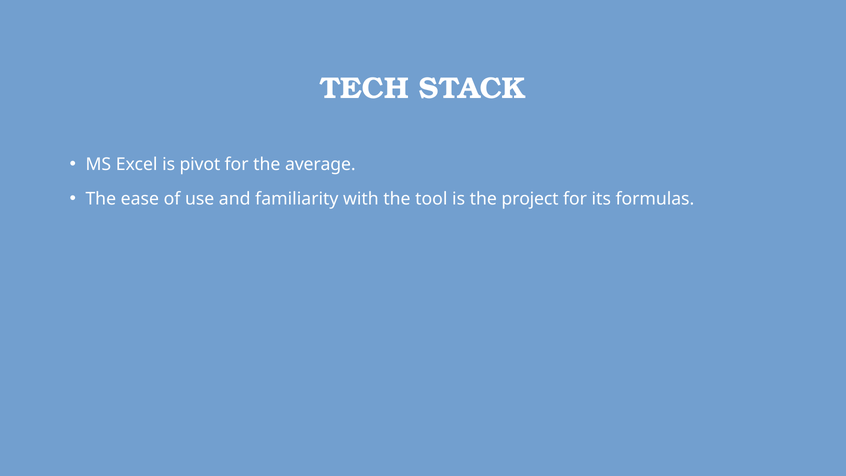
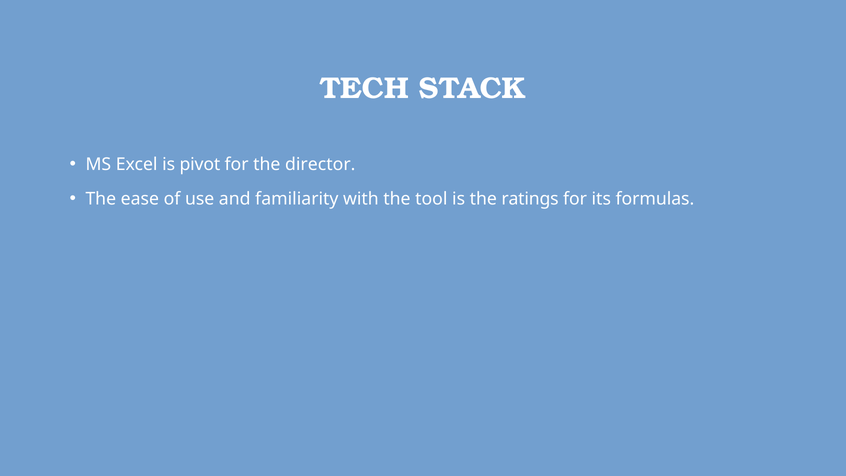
average: average -> director (320, 165)
project: project -> ratings (530, 199)
